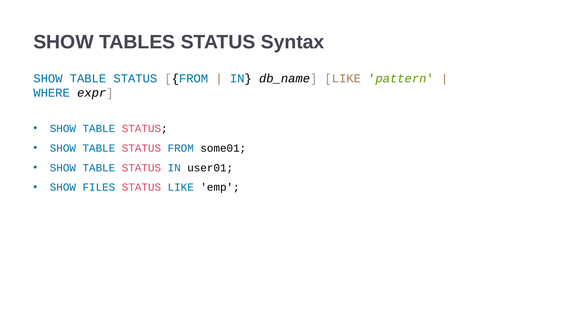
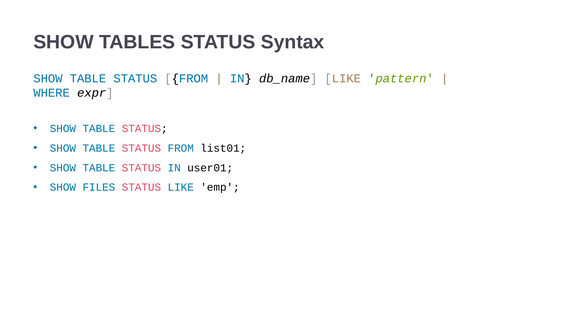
some01: some01 -> list01 (223, 148)
